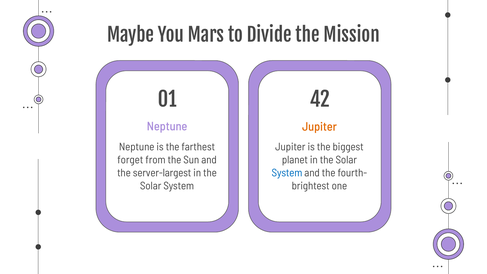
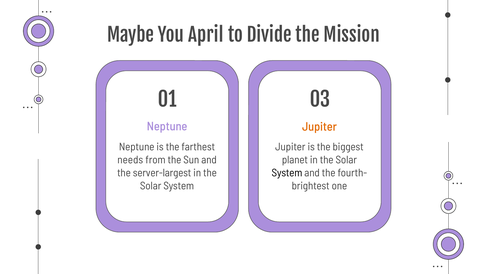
Mars: Mars -> April (206, 36)
42: 42 -> 03 (320, 100)
forget: forget -> needs (130, 160)
System colour: blue -> black (287, 173)
